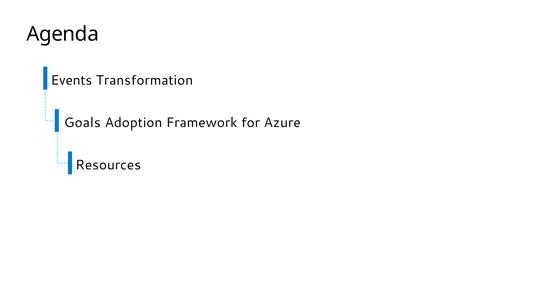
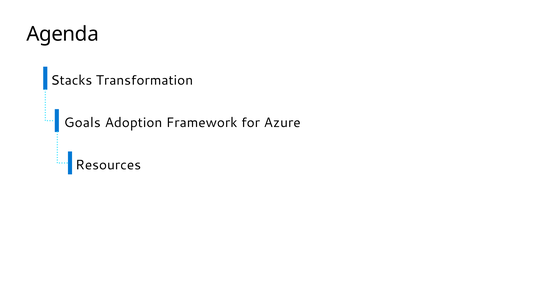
Events: Events -> Stacks (71, 80)
